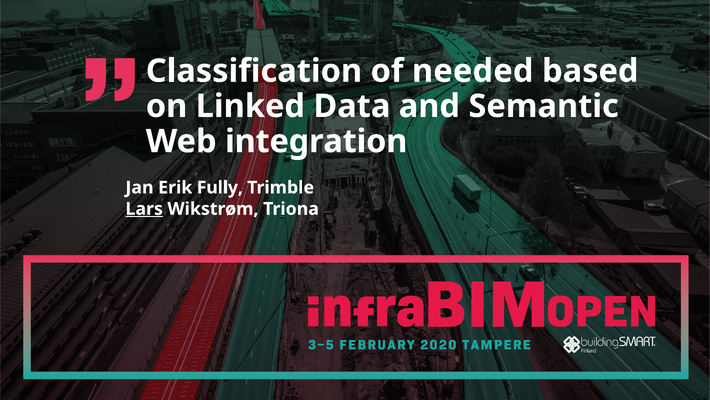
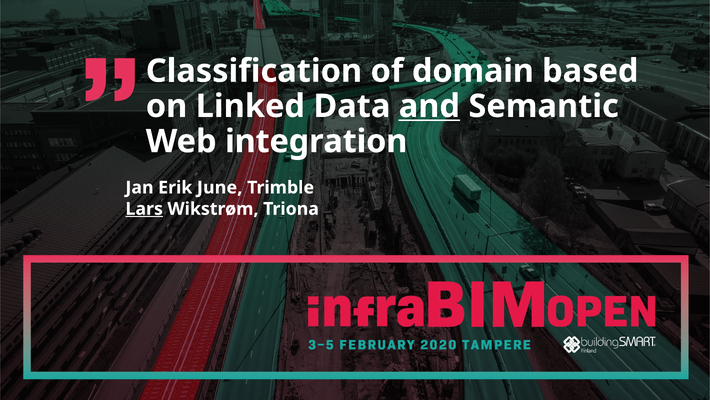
needed: needed -> domain (473, 71)
and underline: none -> present (429, 106)
Fully: Fully -> June (220, 187)
